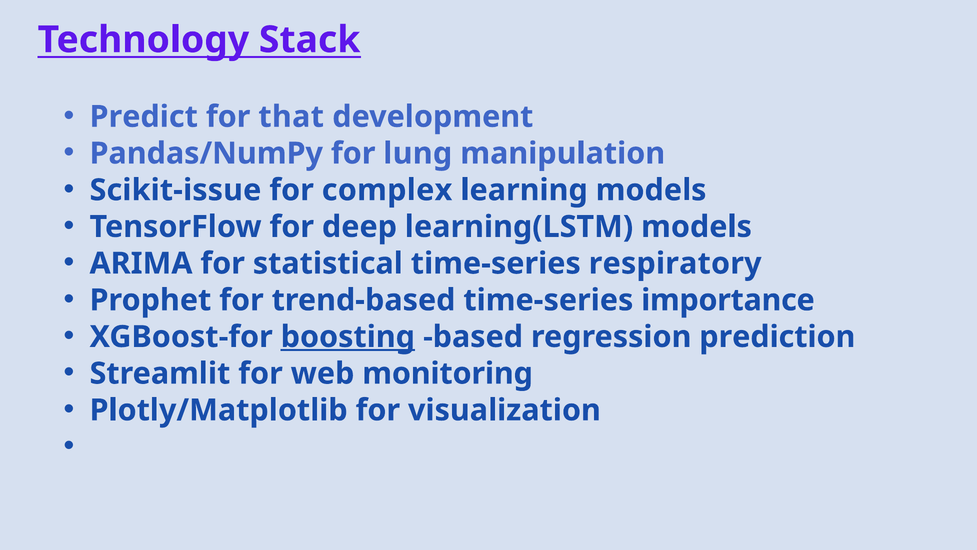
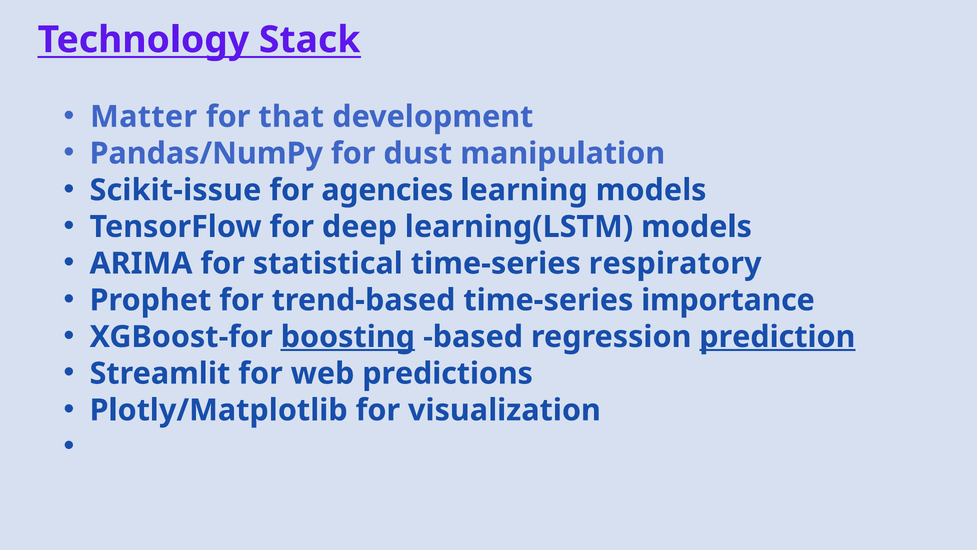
Predict: Predict -> Matter (144, 117)
lung: lung -> dust (418, 153)
complex: complex -> agencies (387, 190)
prediction underline: none -> present (777, 337)
monitoring: monitoring -> predictions (448, 373)
